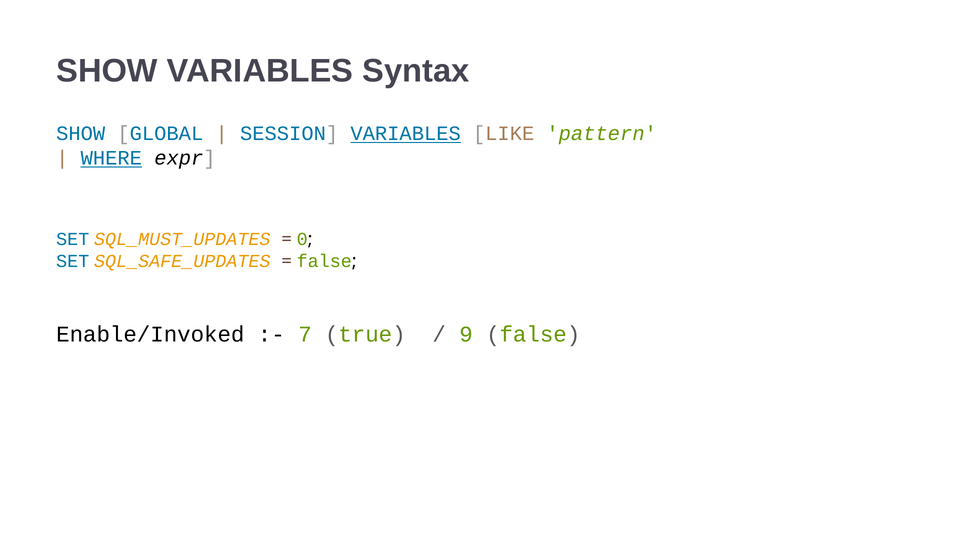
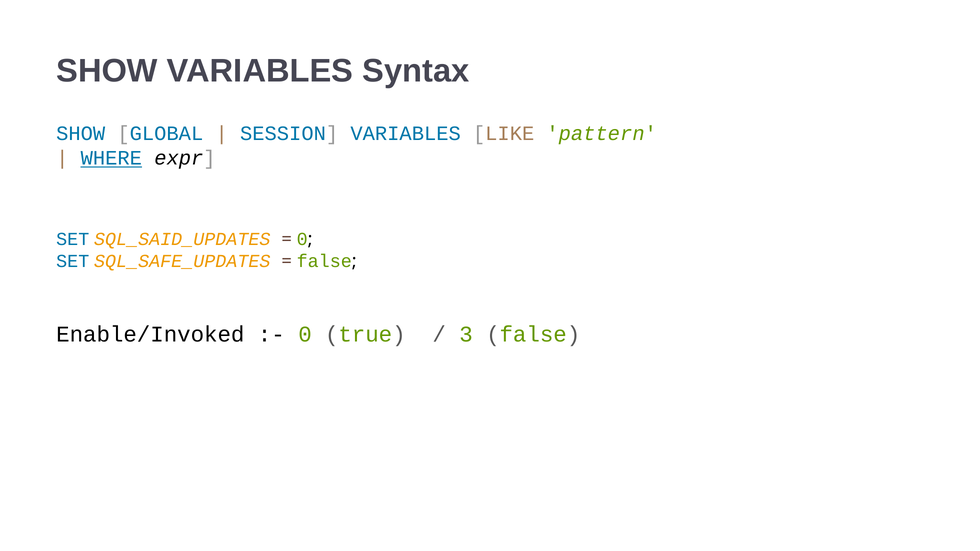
VARIABLES underline: present -> none (406, 134)
SQL_MUST_UPDATES: SQL_MUST_UPDATES -> SQL_SAID_UPDATES (182, 239)
7: 7 -> 0 (305, 334)
9: 9 -> 3 (466, 334)
